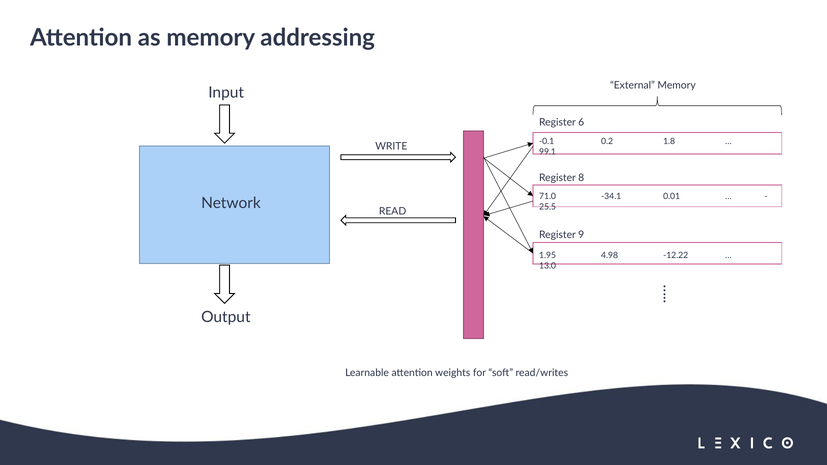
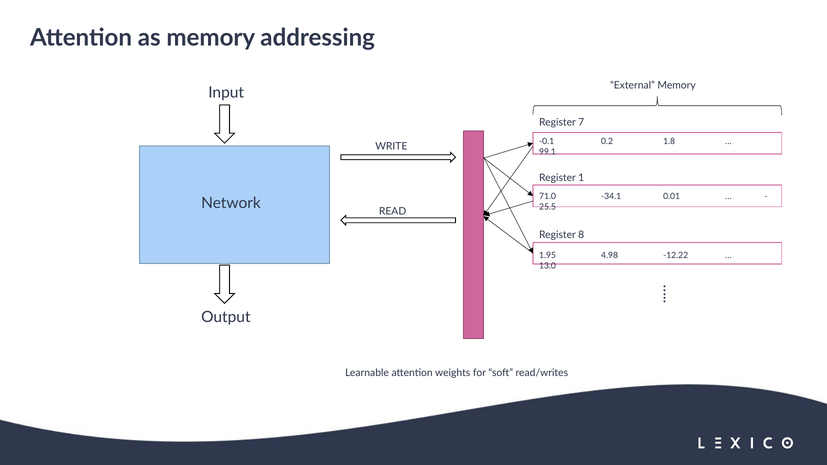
6: 6 -> 7 (581, 122)
8: 8 -> 1 (581, 178)
9: 9 -> 8 (581, 235)
